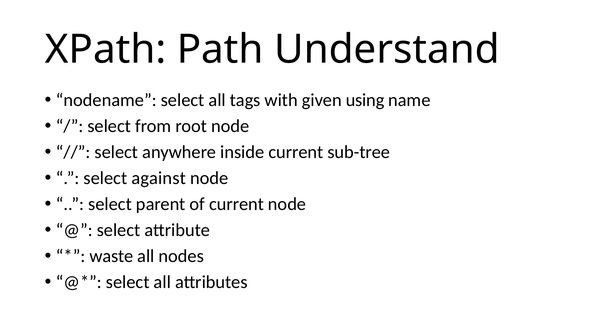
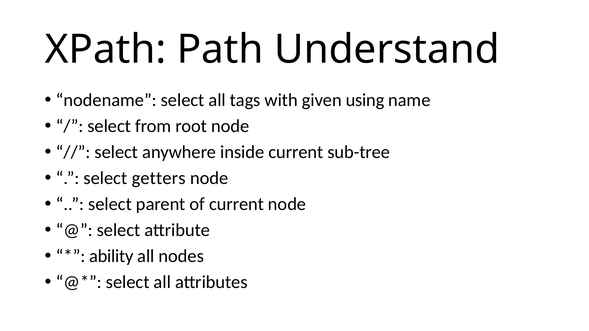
against: against -> getters (159, 178)
waste: waste -> ability (111, 256)
